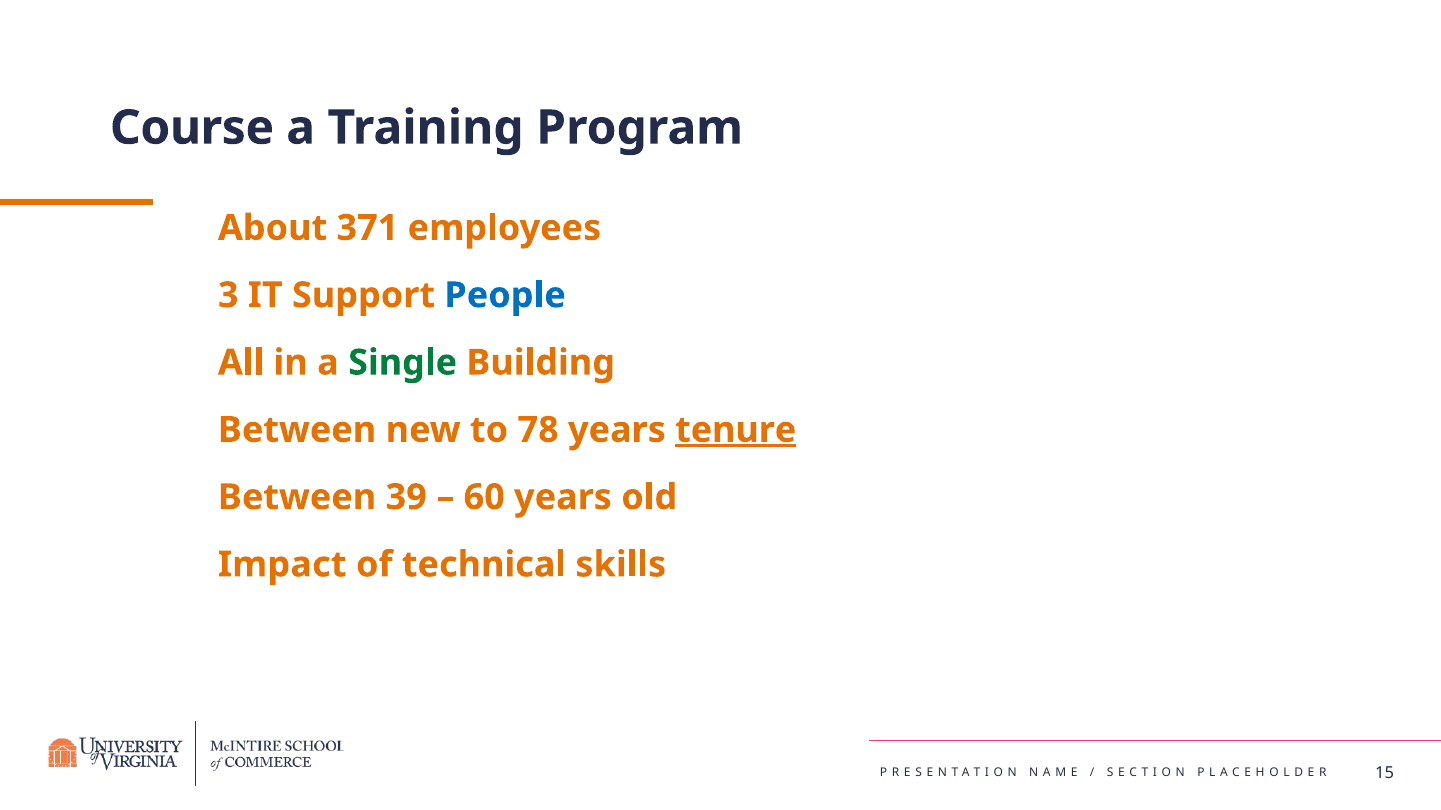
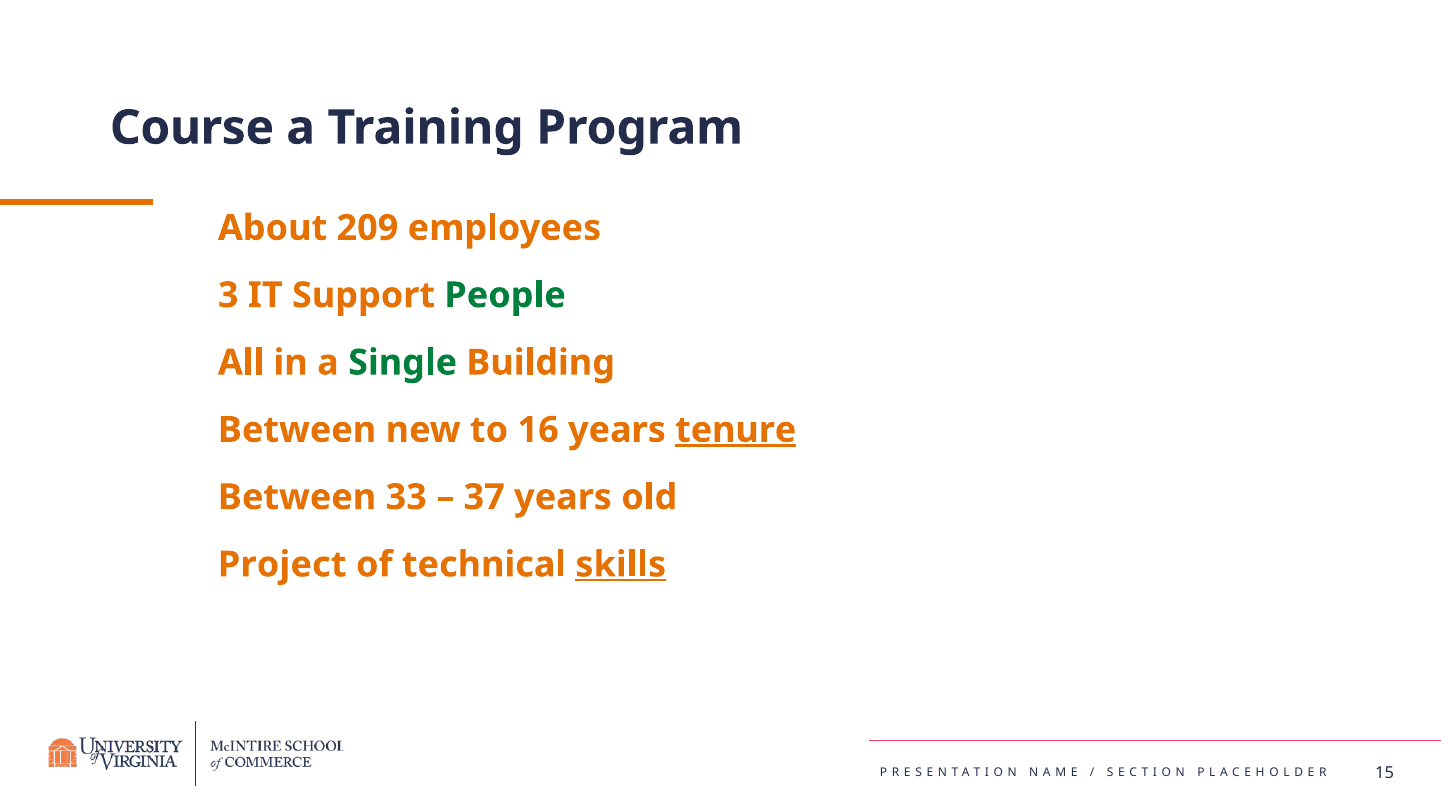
371: 371 -> 209 (367, 228)
People colour: blue -> green (505, 296)
78: 78 -> 16 (538, 430)
39: 39 -> 33 (406, 498)
60: 60 -> 37 (484, 498)
Impact: Impact -> Project (282, 565)
skills underline: none -> present (621, 565)
